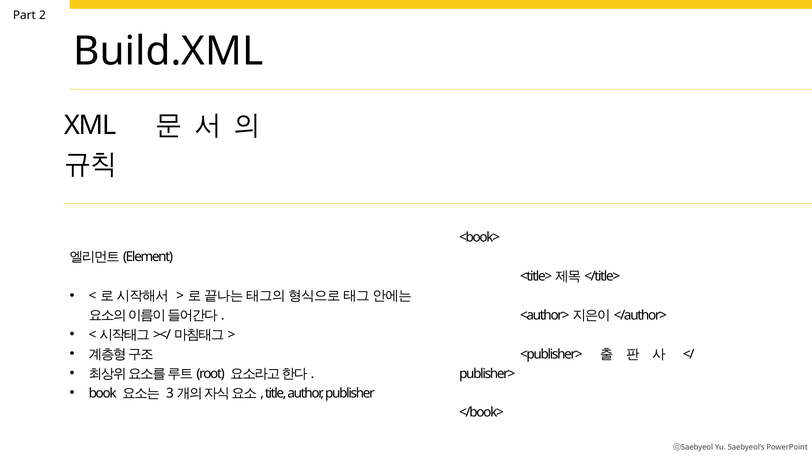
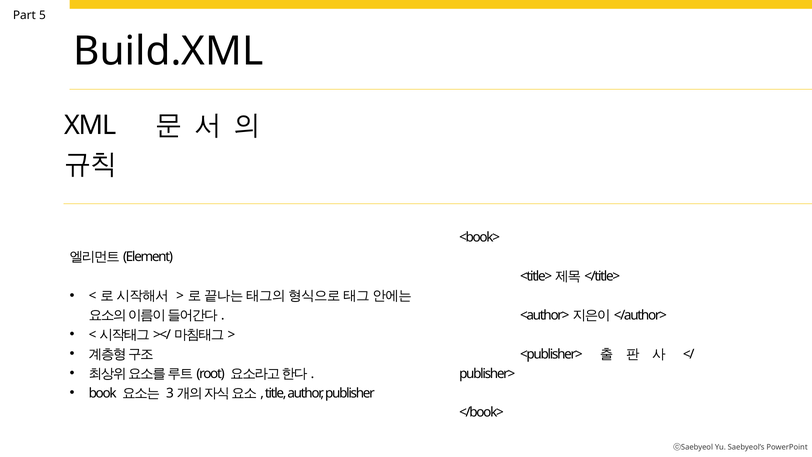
2: 2 -> 5 (42, 15)
